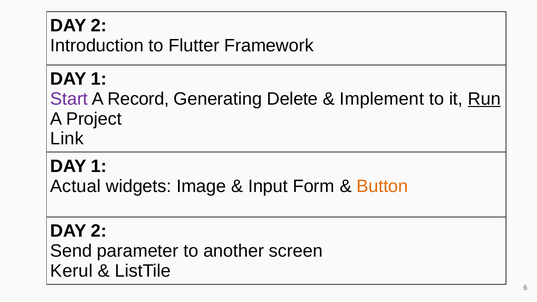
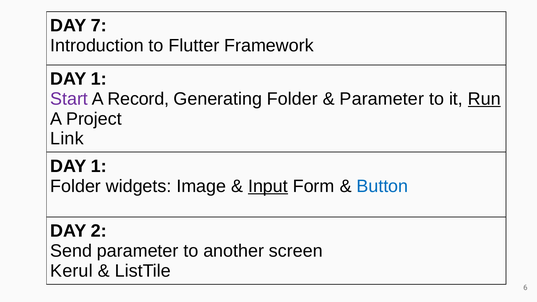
2: 2 -> 7 (99, 26)
Generating Delete: Delete -> Folder (292, 99)
Implement: Implement -> Parameter (382, 99)
Actual: Actual -> Folder (76, 186)
Input underline: none -> present (268, 186)
Button colour: orange -> blue (382, 186)
